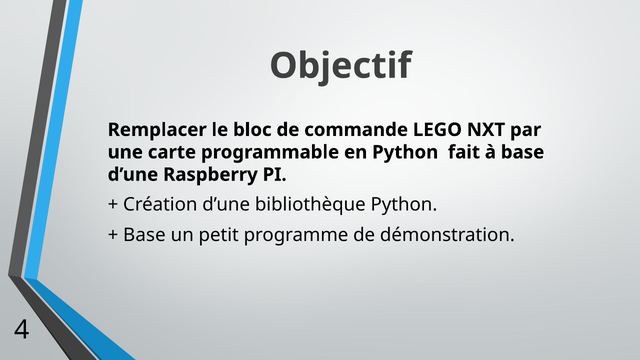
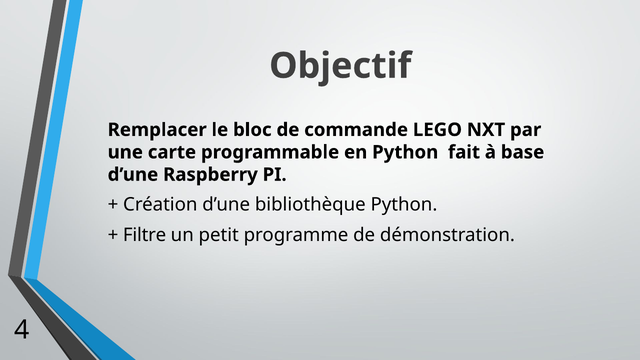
Base: Base -> Filtre (145, 235)
